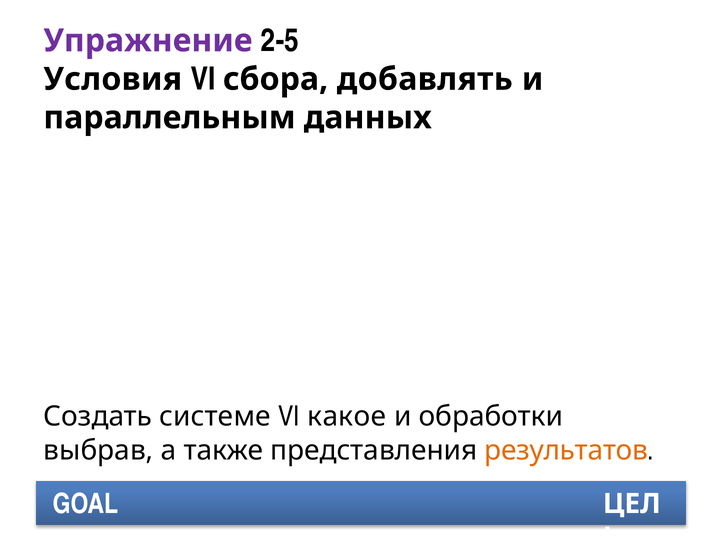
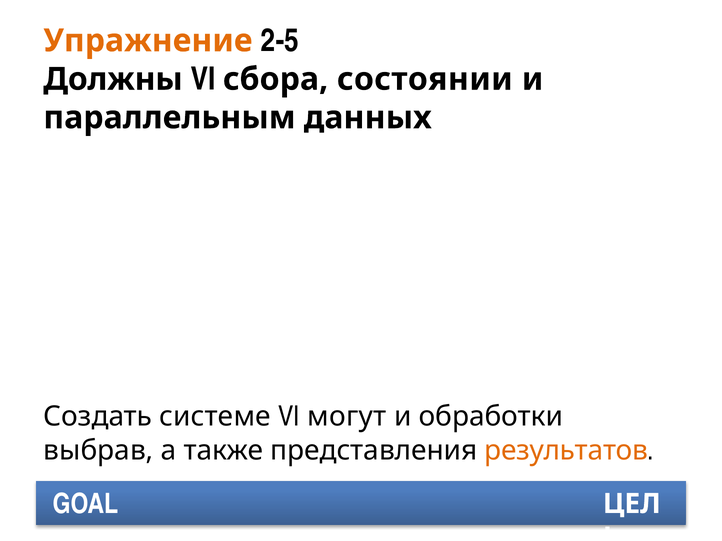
Упражнение colour: purple -> orange (148, 41)
Условия: Условия -> Должны (113, 79)
добавлять: добавлять -> состоянии (425, 79)
какое: какое -> могут (347, 417)
